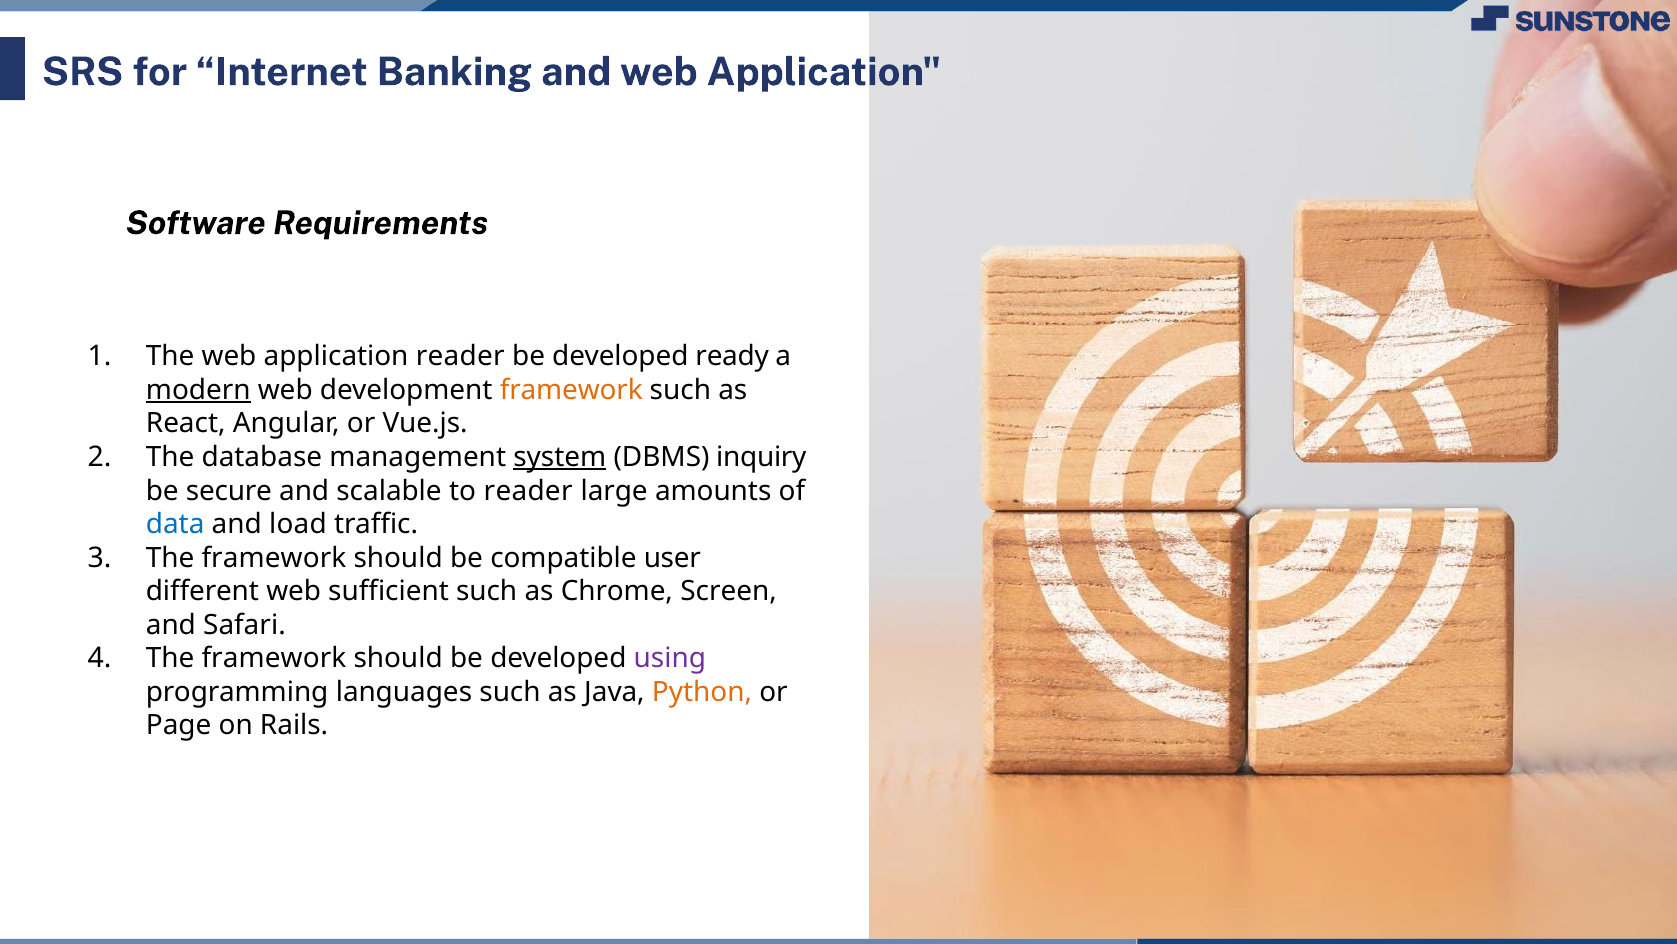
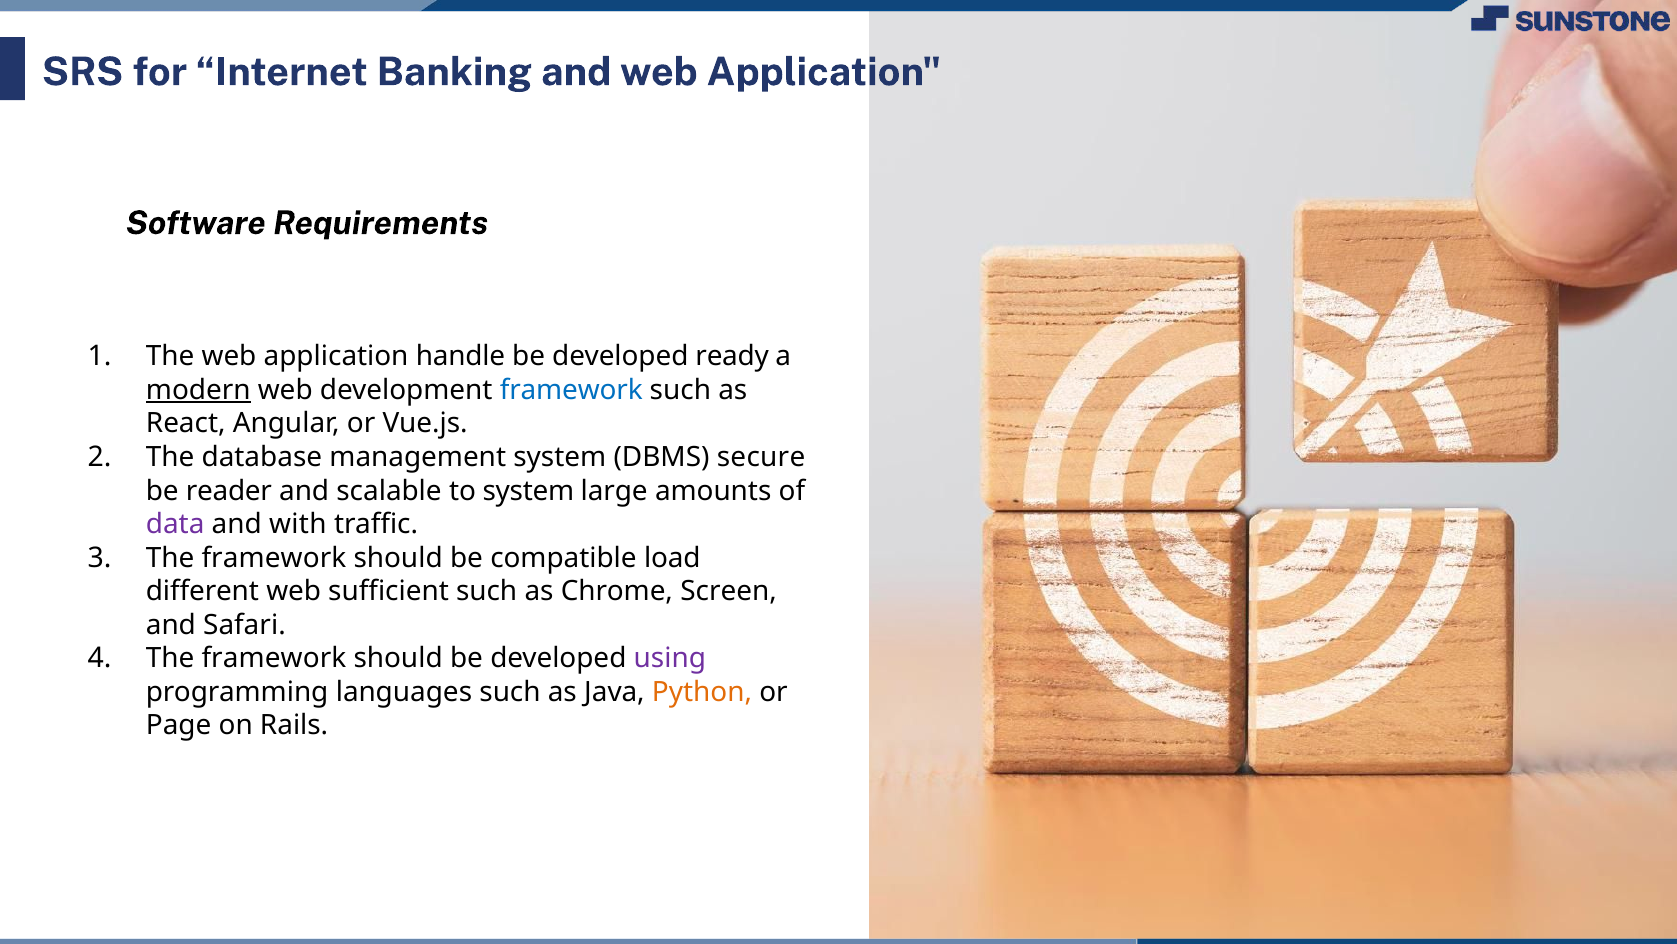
application reader: reader -> handle (460, 356)
framework colour: orange -> blue (571, 390)
system underline: present -> none (560, 457)
inquiry: inquiry -> secure (761, 457)
secure: secure -> reader (229, 490)
to reader: reader -> system (528, 490)
data colour: blue -> purple (175, 524)
load: load -> with (298, 524)
user: user -> load (672, 558)
